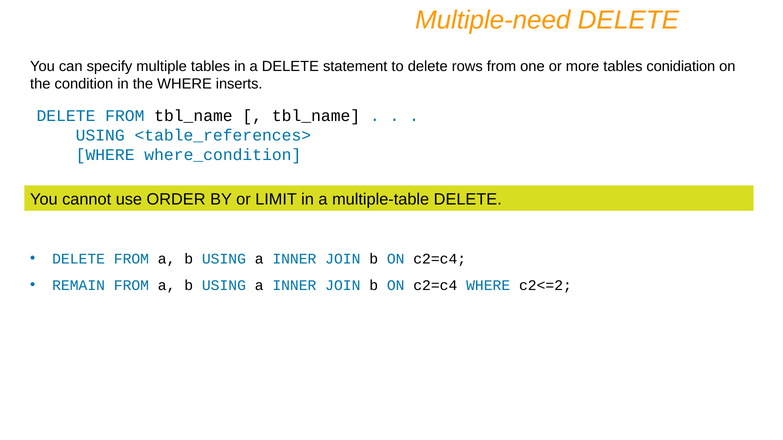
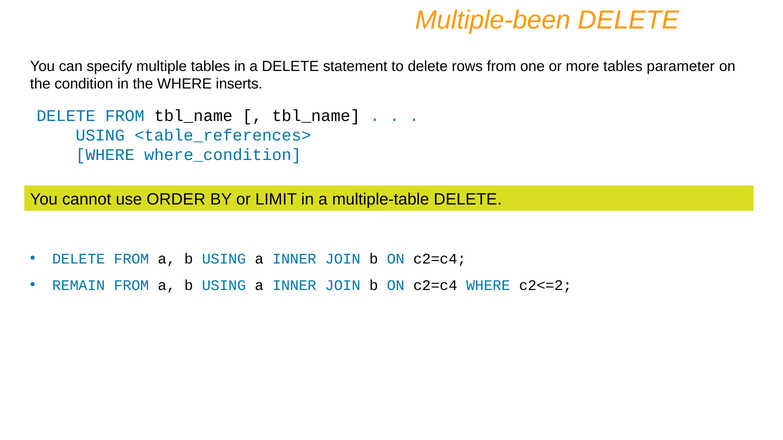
Multiple-need: Multiple-need -> Multiple-been (493, 20)
conidiation: conidiation -> parameter (681, 67)
